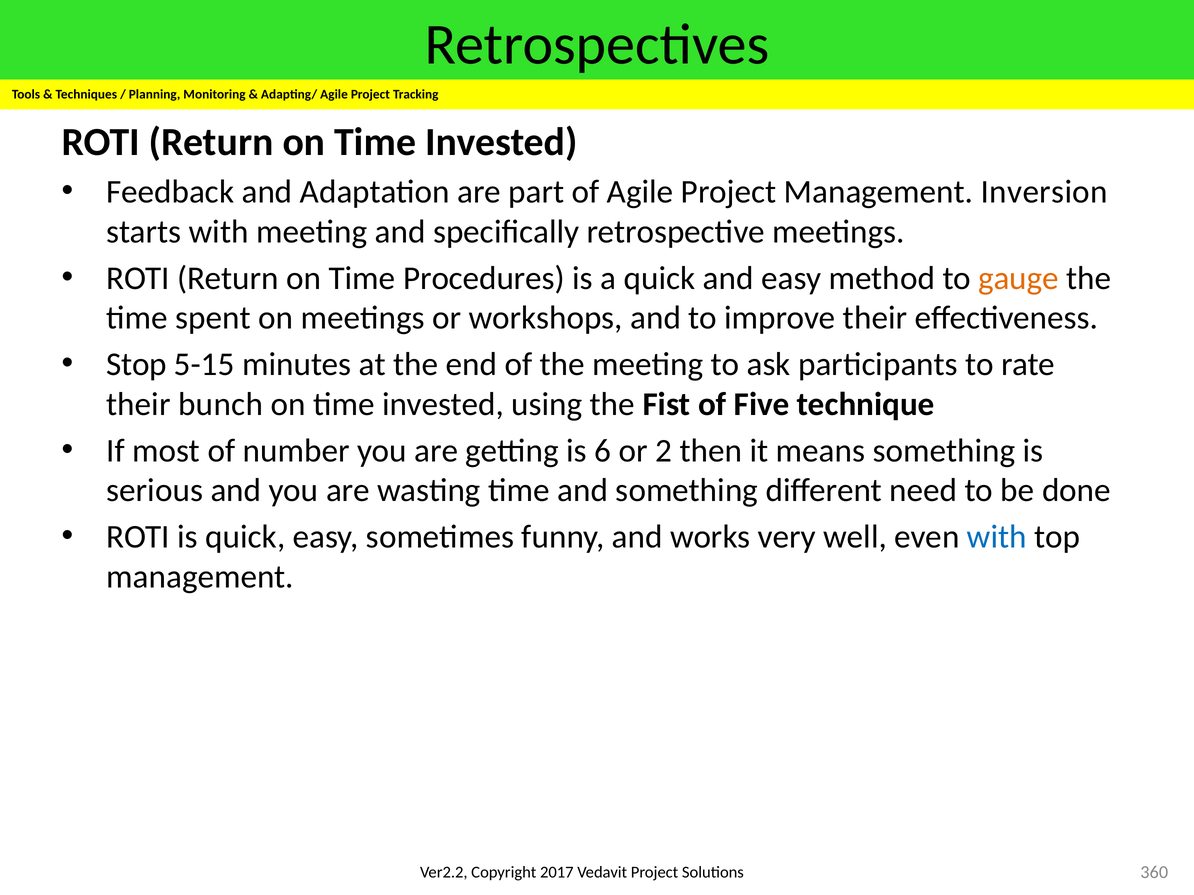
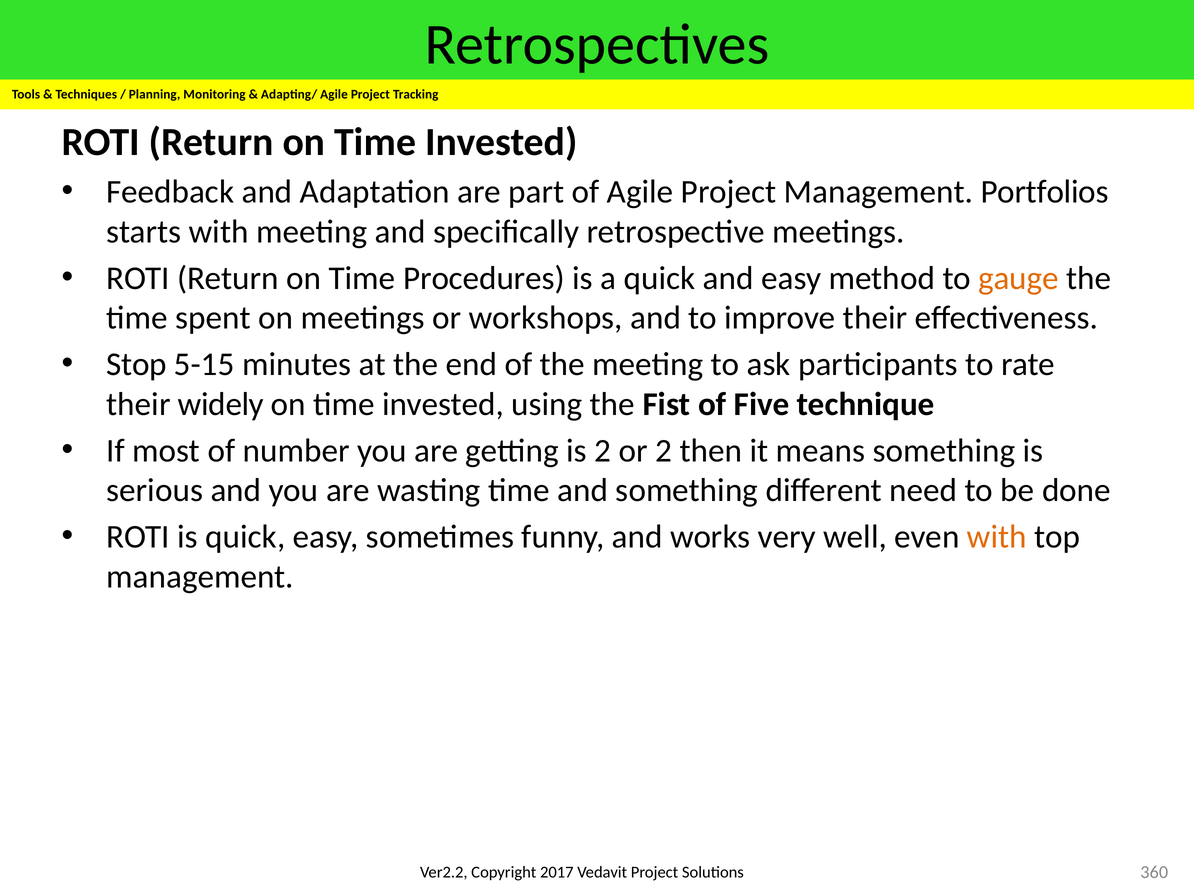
Inversion: Inversion -> Portfolios (1045, 192)
bunch: bunch -> widely (221, 404)
is 6: 6 -> 2 (603, 451)
with colour: blue -> orange (997, 537)
